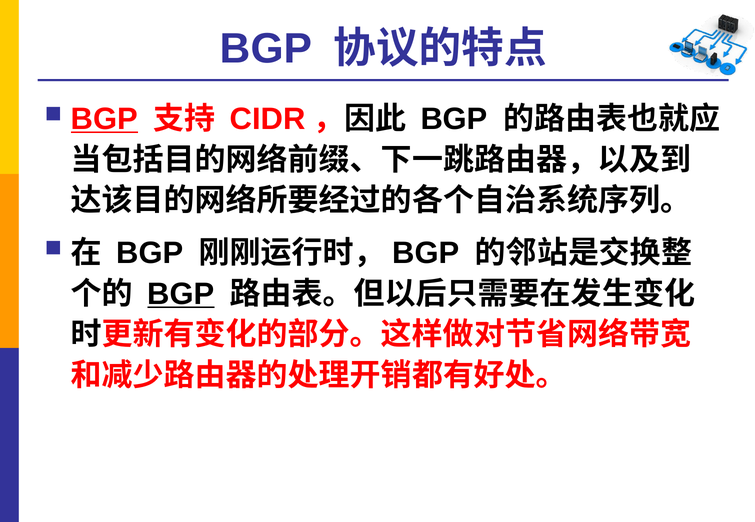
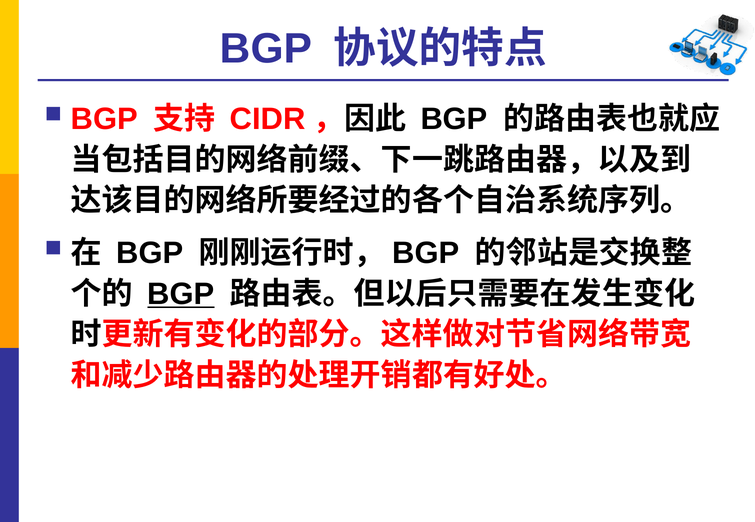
BGP underline: present -> none (104, 119)
